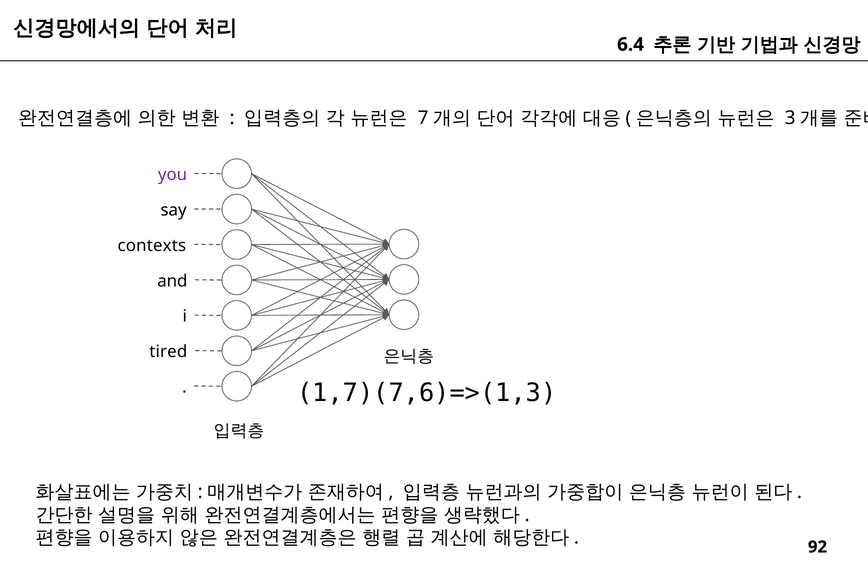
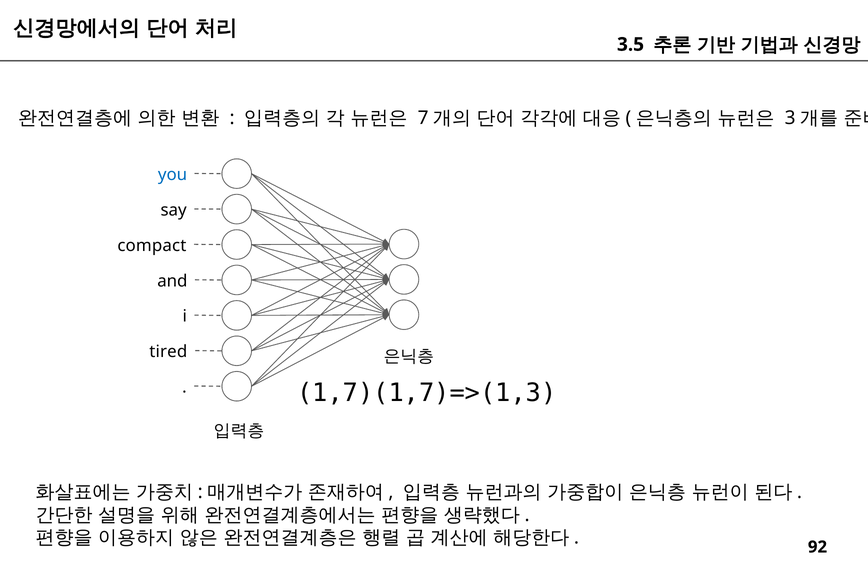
6.4: 6.4 -> 3.5 (631, 44)
you colour: purple -> blue (173, 175)
contexts: contexts -> compact (152, 246)
1,7)(7,6)=>(1,3: 1,7)(7,6)=>(1,3 -> 1,7)(1,7)=>(1,3 (427, 393)
